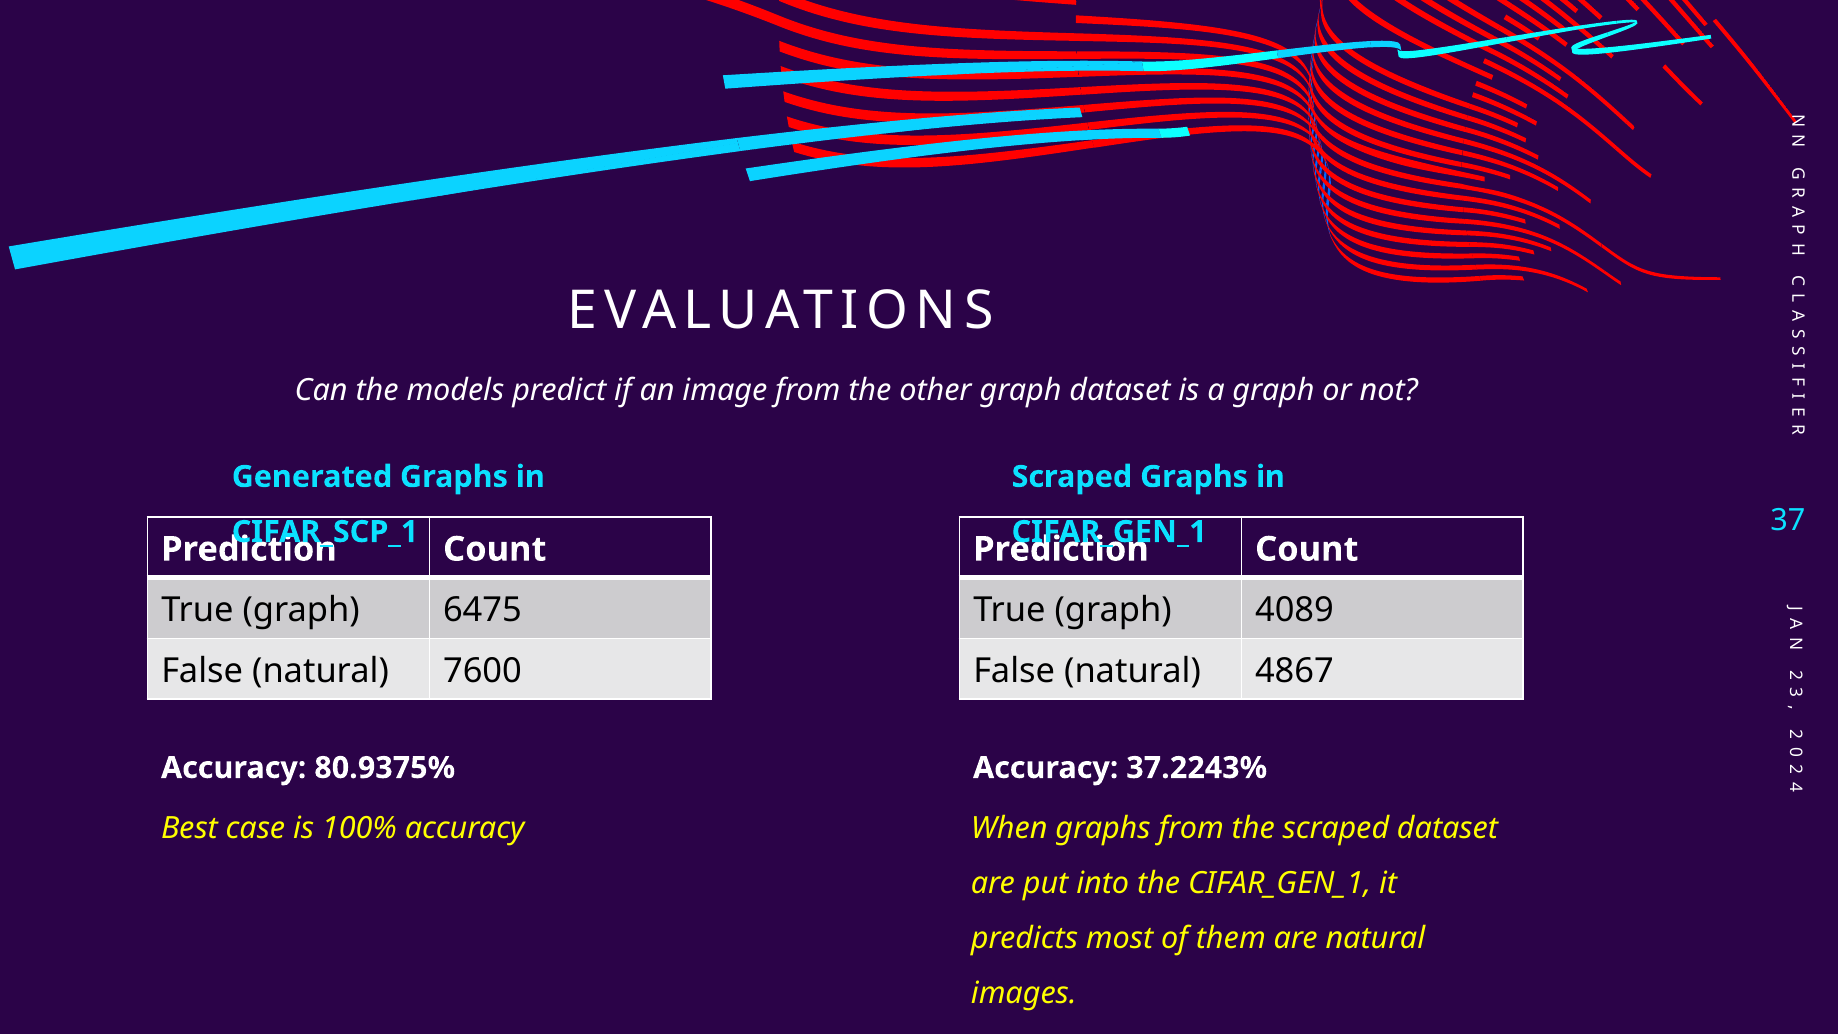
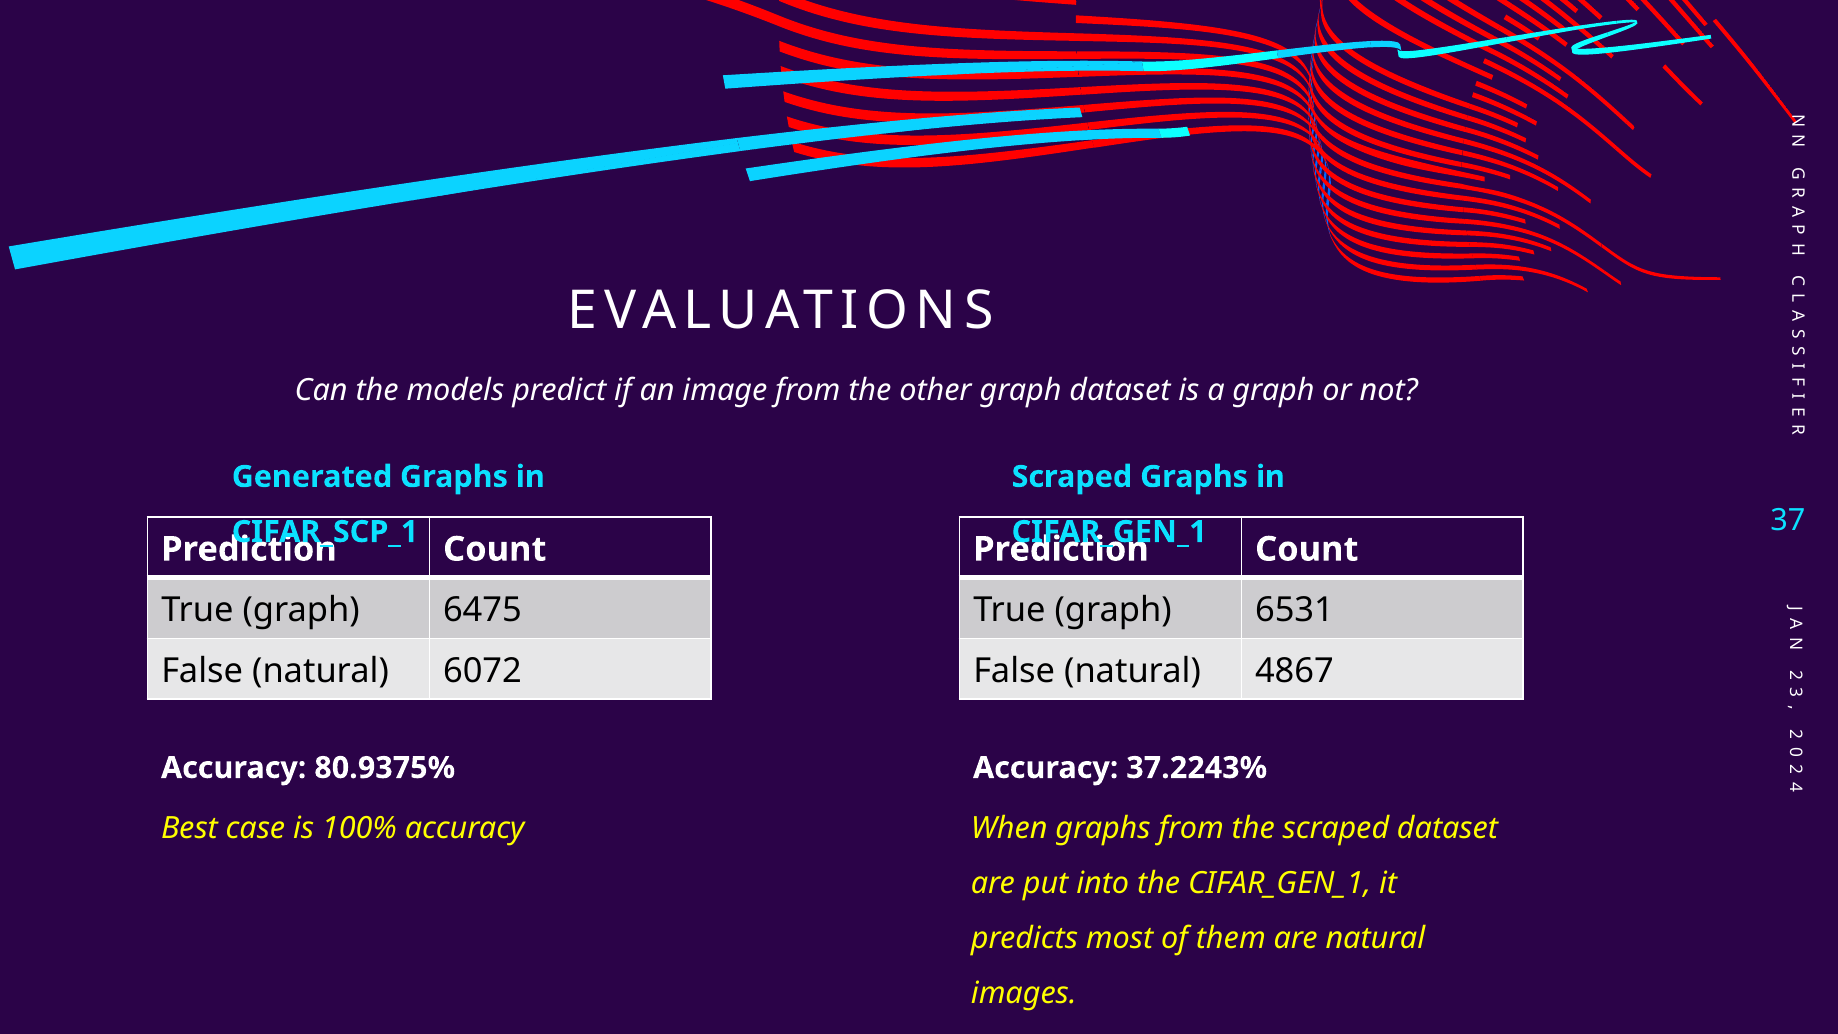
4089: 4089 -> 6531 (1294, 610)
7600: 7600 -> 6072 (482, 671)
